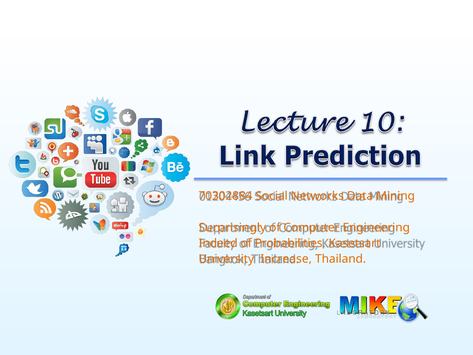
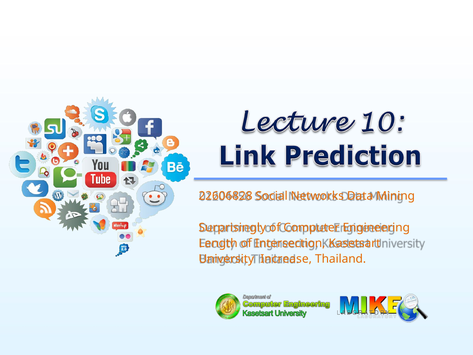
70302884: 70302884 -> 22606828 (226, 196)
Indeed: Indeed -> Length (218, 243)
Probabilities: Probabilities -> Intersection (290, 243)
